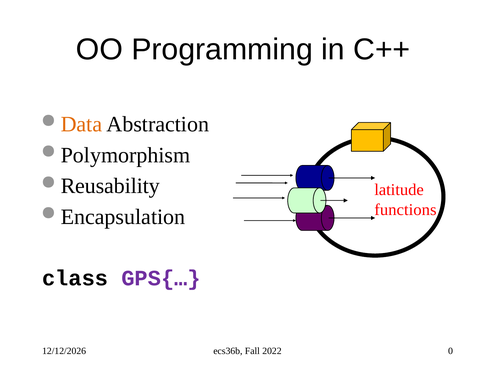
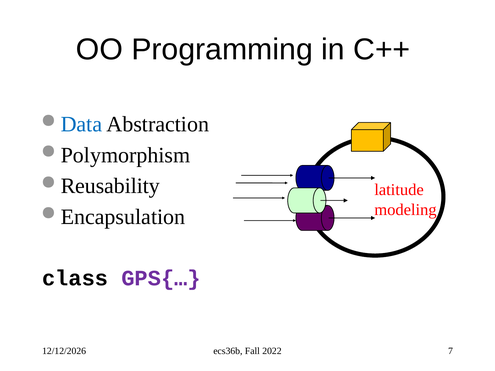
Data colour: orange -> blue (81, 124)
functions: functions -> modeling (405, 210)
0: 0 -> 7 (450, 351)
